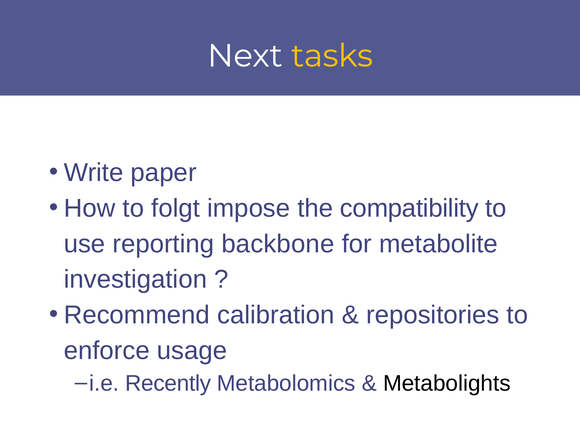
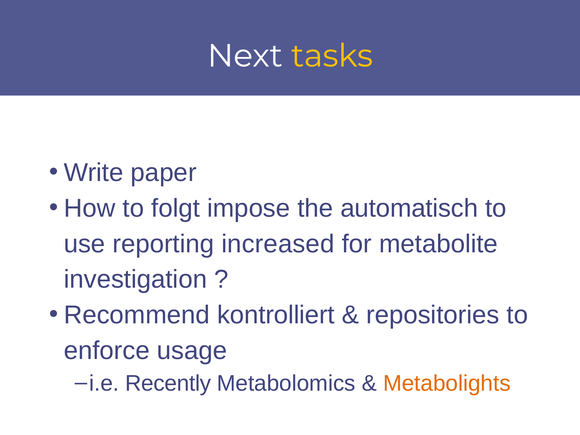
compatibility: compatibility -> automatisch (409, 208)
backbone: backbone -> increased (278, 244)
calibration: calibration -> kontrolliert (276, 315)
Metabolights colour: black -> orange (447, 383)
